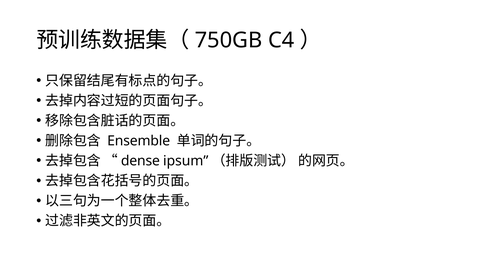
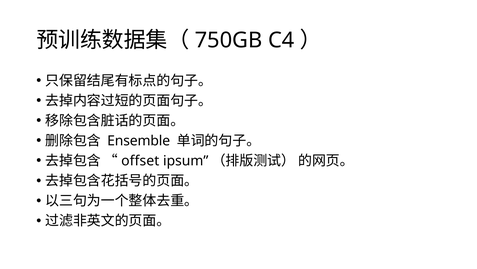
dense: dense -> offset (140, 161)
